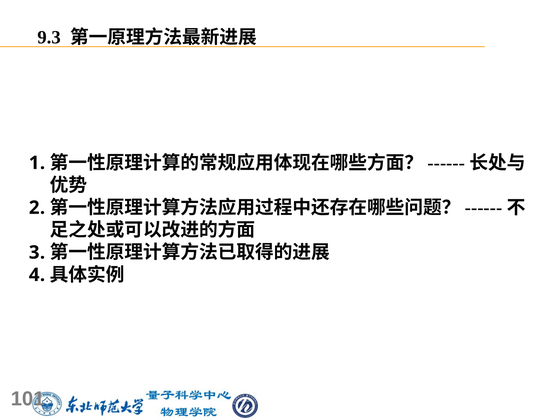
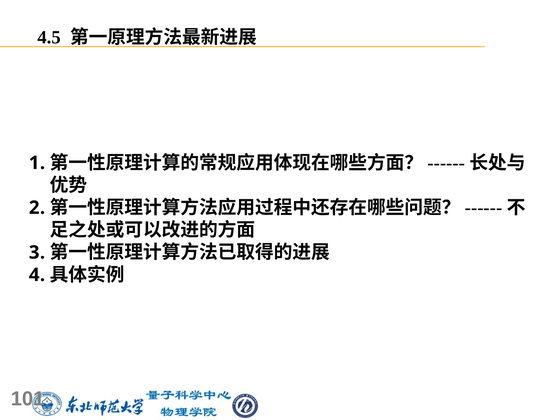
9.3: 9.3 -> 4.5 (49, 37)
